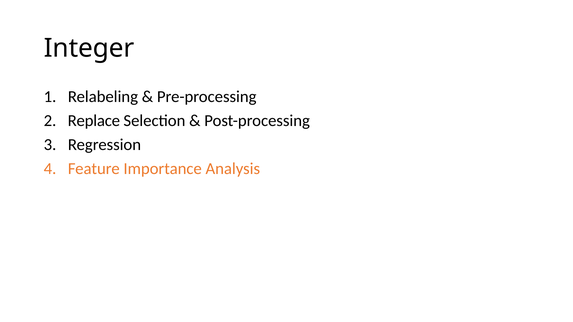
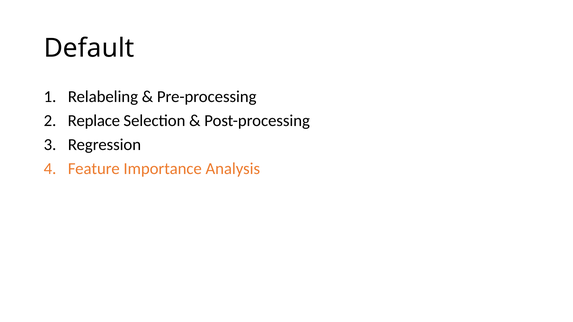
Integer: Integer -> Default (89, 48)
